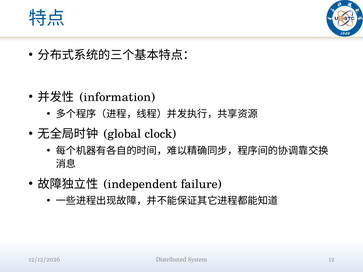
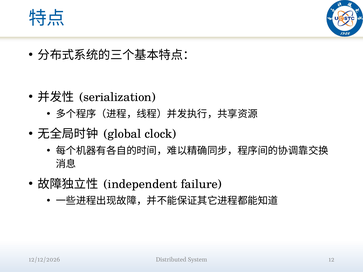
information: information -> serialization (117, 97)
